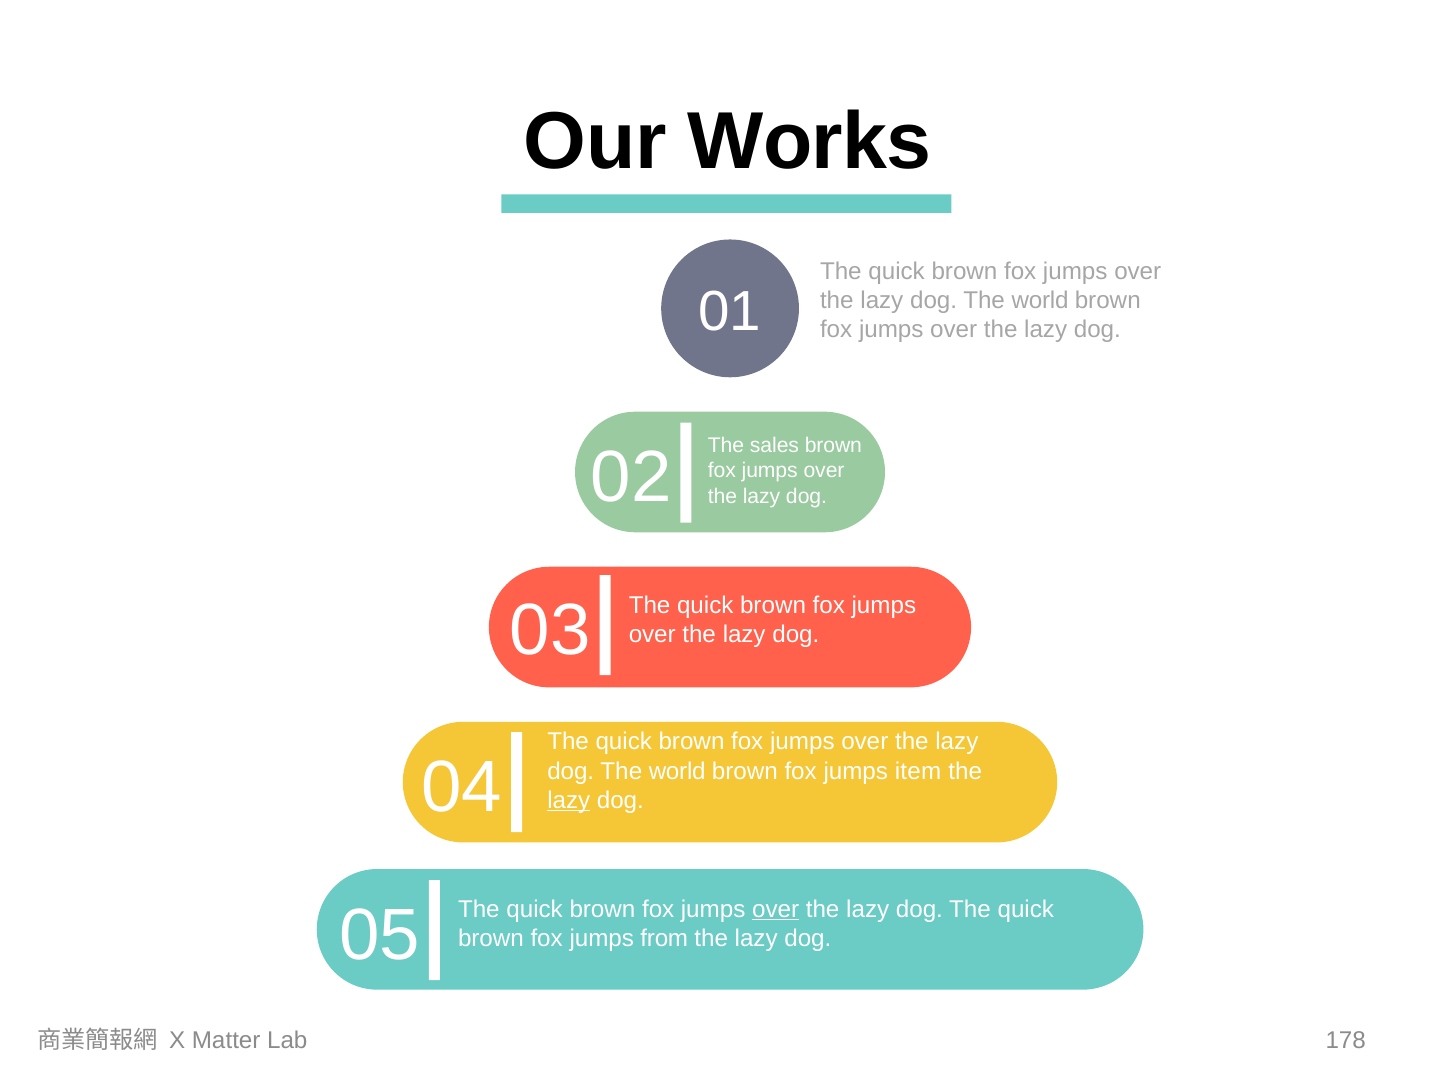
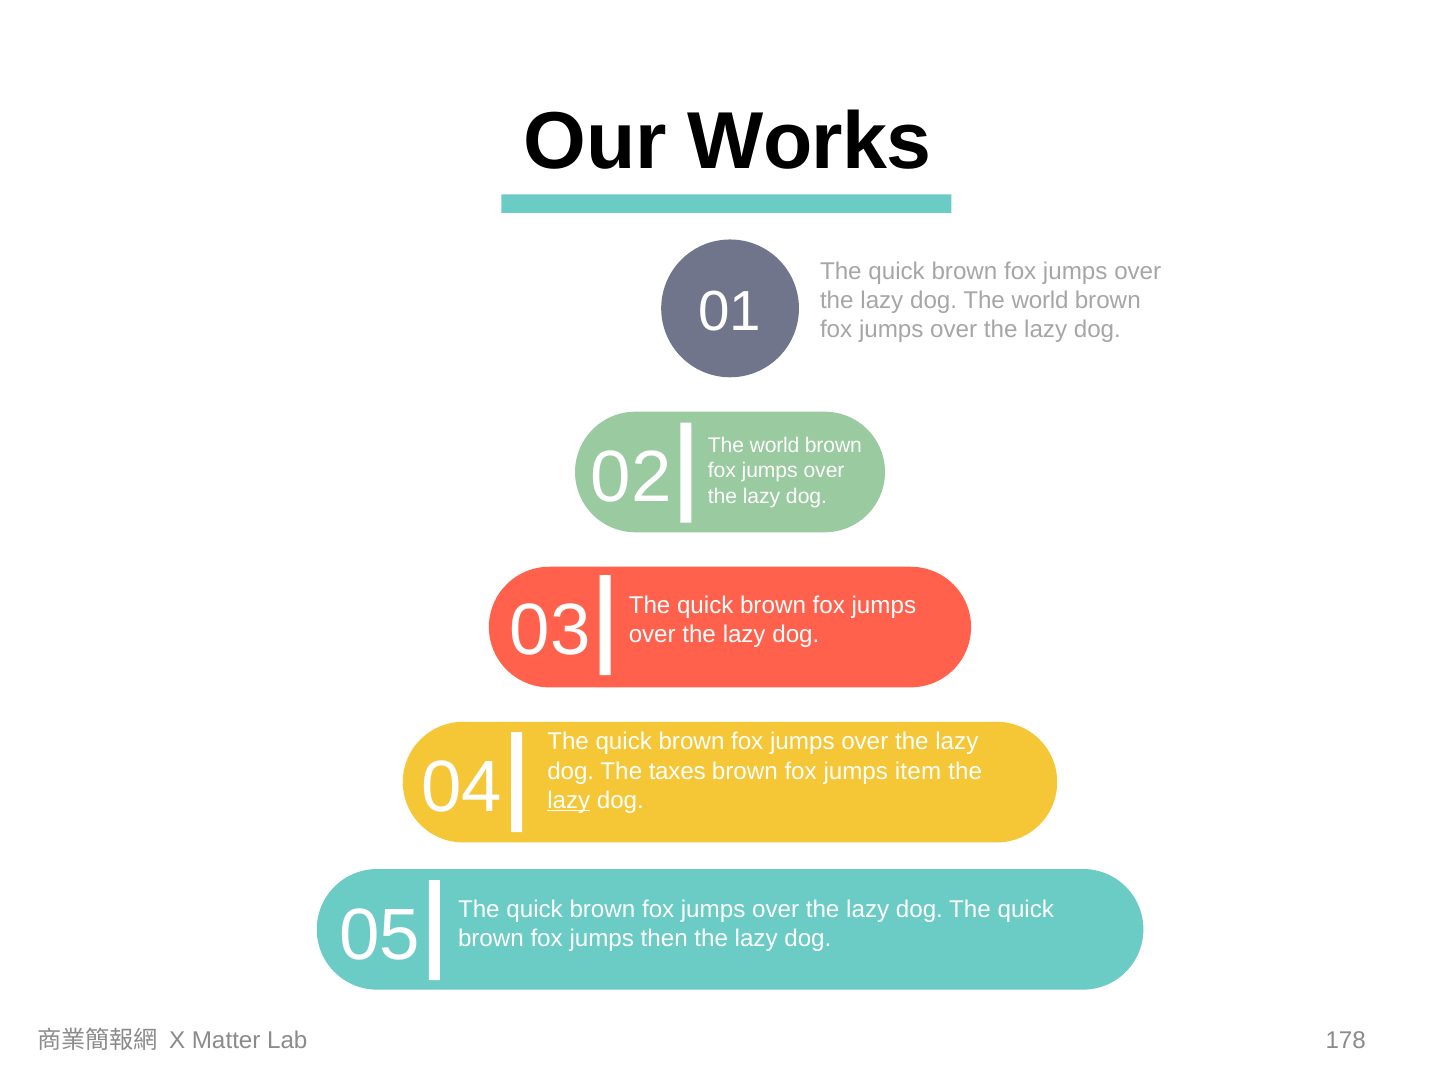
sales: sales -> world (775, 445)
world: world -> taxes (677, 771)
over underline: present -> none (776, 909)
from: from -> then (664, 938)
